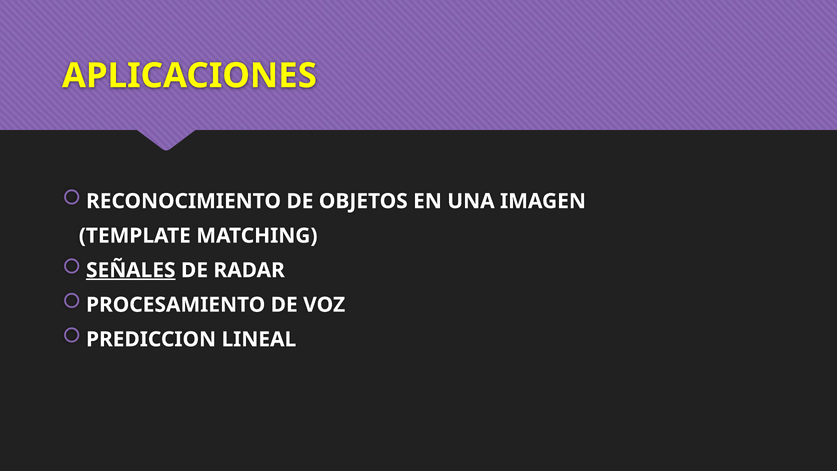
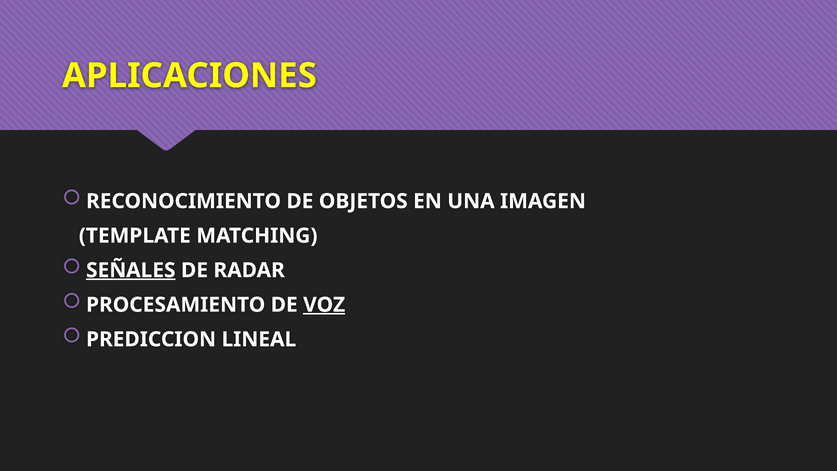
VOZ underline: none -> present (324, 305)
